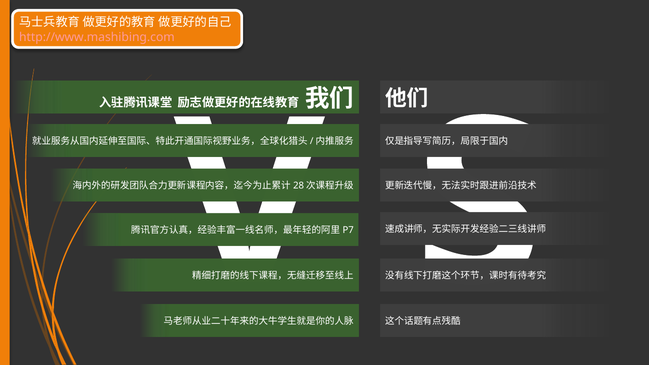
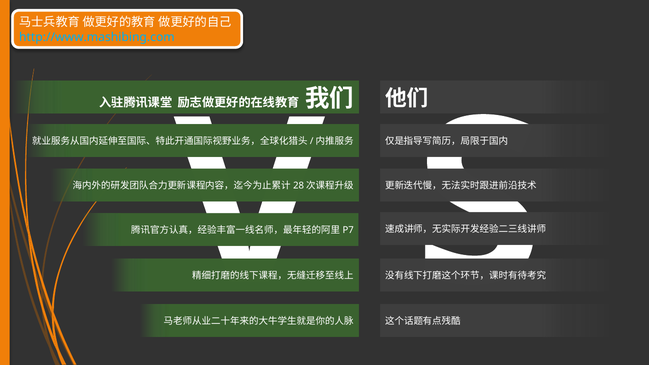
http://www.mashibing.com colour: pink -> light blue (97, 37)
